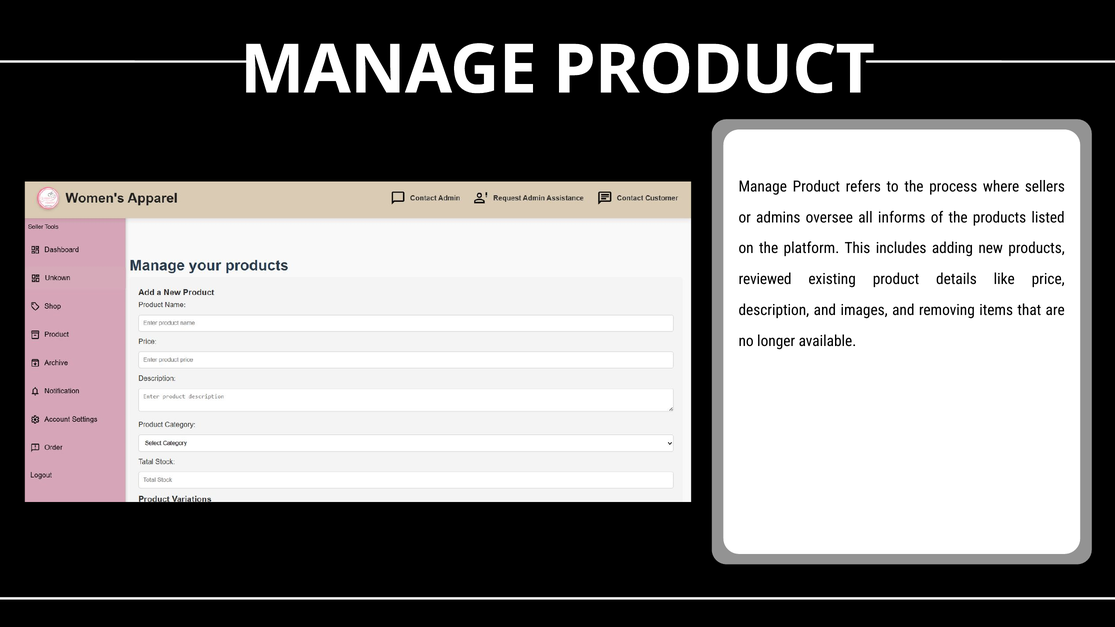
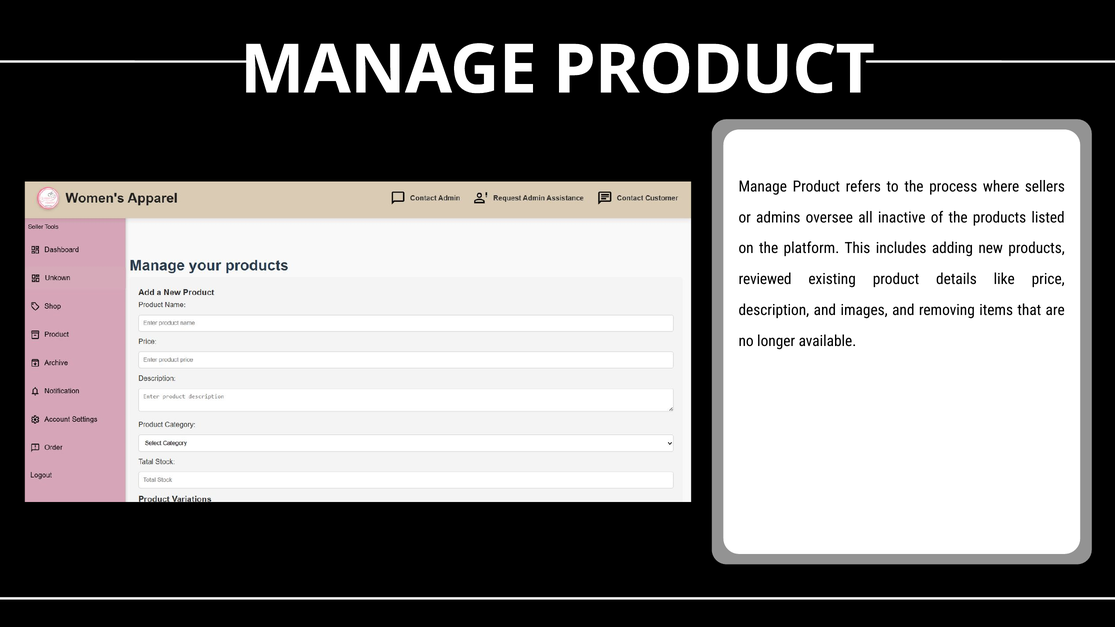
informs: informs -> inactive (902, 218)
